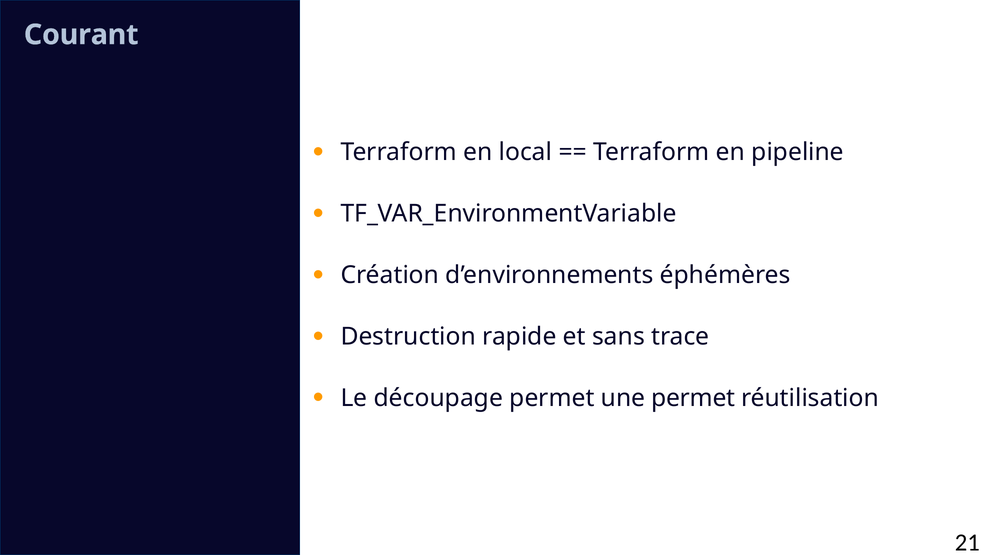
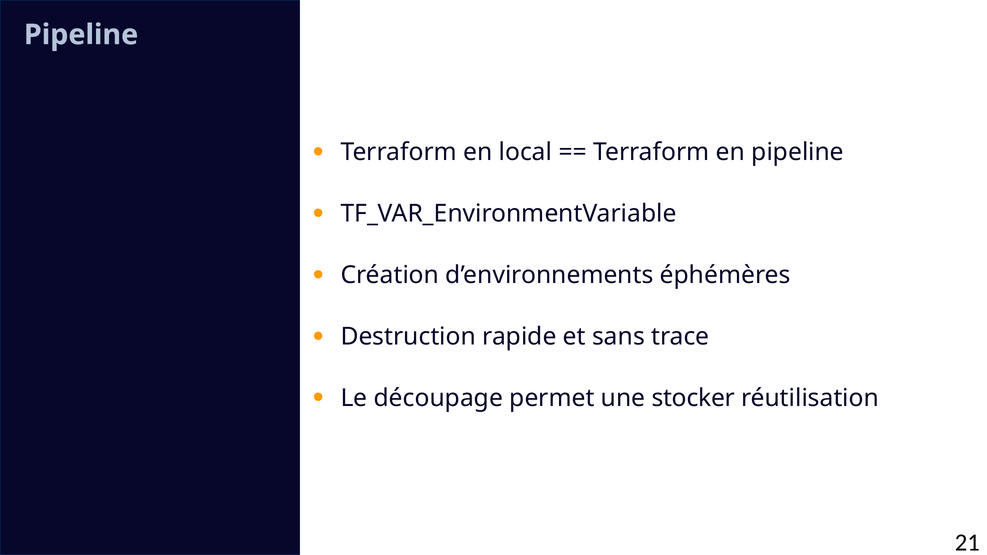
Courant: Courant -> Pipeline (81, 35)
une permet: permet -> stocker (693, 398)
